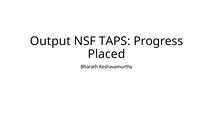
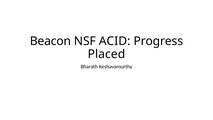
Output: Output -> Beacon (50, 41)
TAPS: TAPS -> ACID (115, 41)
